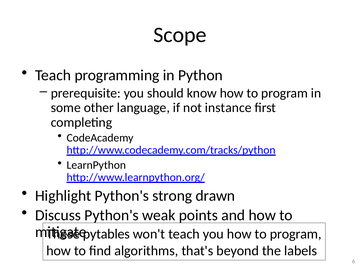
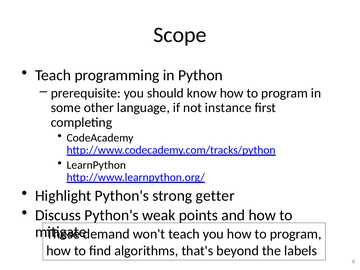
drawn: drawn -> getter (215, 196)
pytables: pytables -> demand (106, 234)
